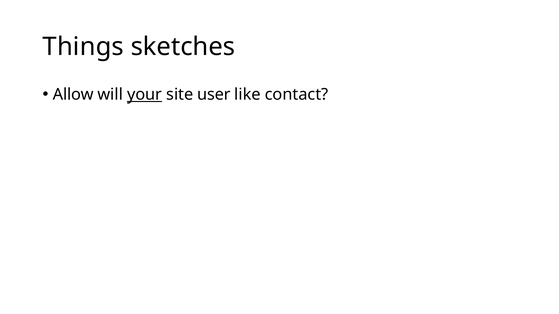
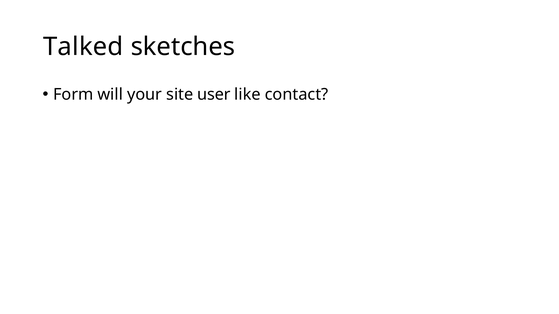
Things: Things -> Talked (83, 47)
Allow: Allow -> Form (73, 95)
your underline: present -> none (145, 95)
